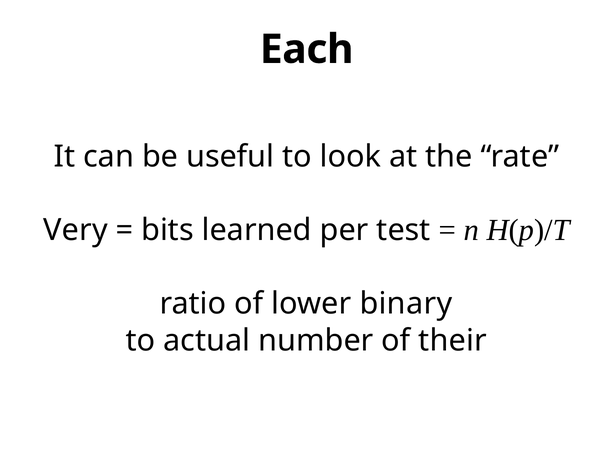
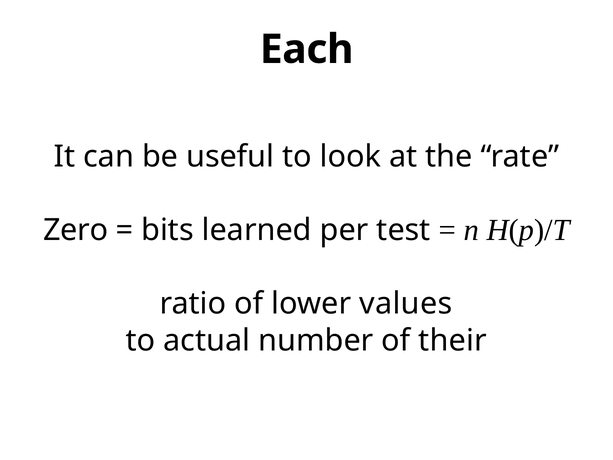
Very: Very -> Zero (76, 230)
binary: binary -> values (406, 304)
